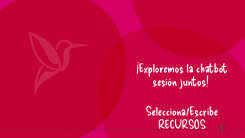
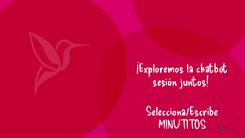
RECURSOS: RECURSOS -> MINUTITOS (182, 125)
